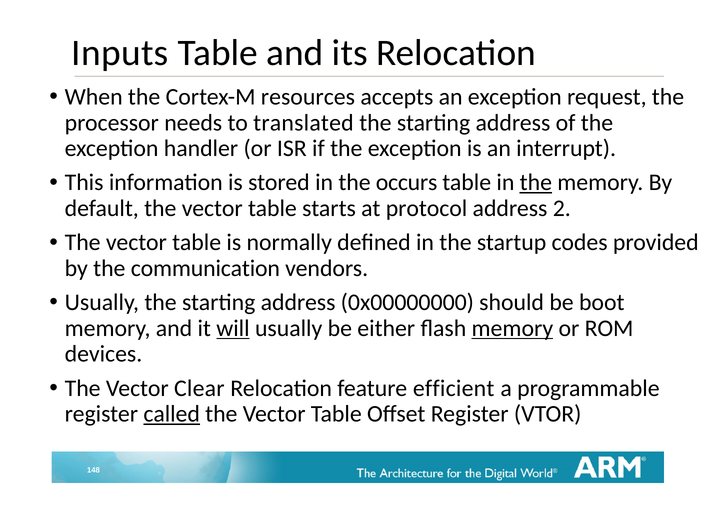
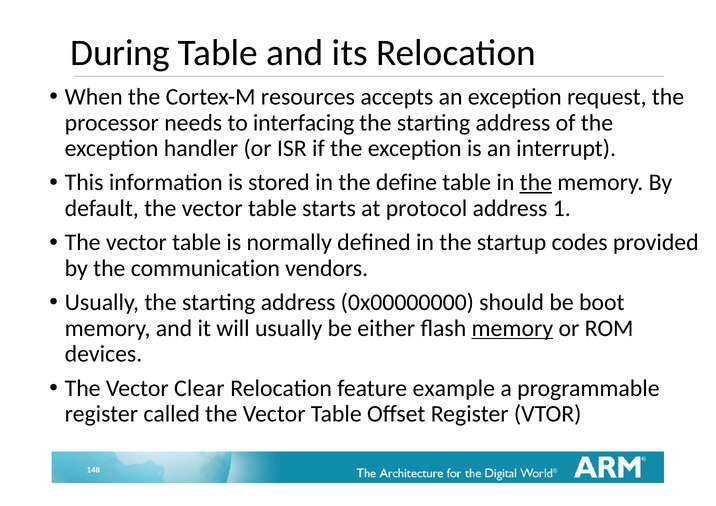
Inputs: Inputs -> During (120, 53)
translated: translated -> interfacing (304, 123)
occurs: occurs -> define (406, 183)
2: 2 -> 1 (562, 208)
will underline: present -> none (233, 328)
efficient: efficient -> example (454, 388)
called underline: present -> none (172, 414)
